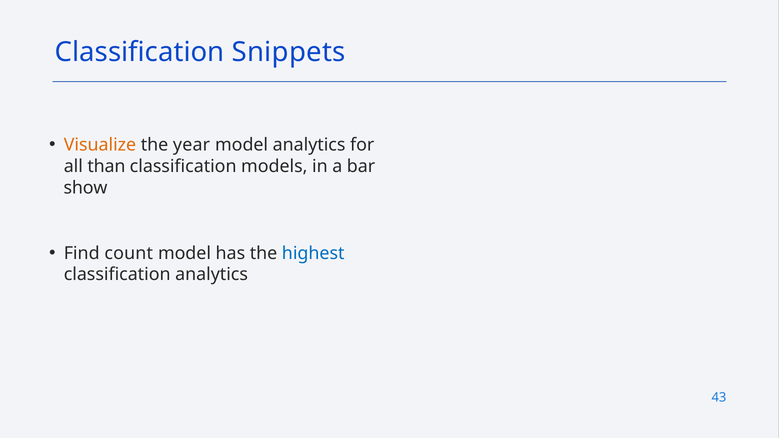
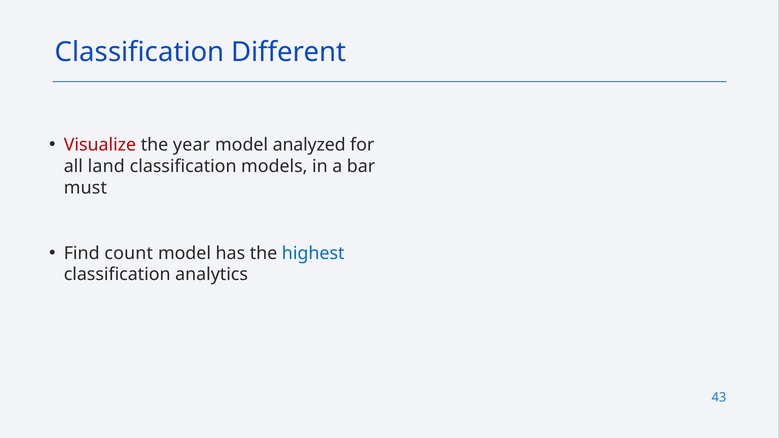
Snippets: Snippets -> Different (289, 52)
Visualize colour: orange -> red (100, 145)
model analytics: analytics -> analyzed (309, 145)
than: than -> land (106, 166)
show: show -> must (85, 188)
